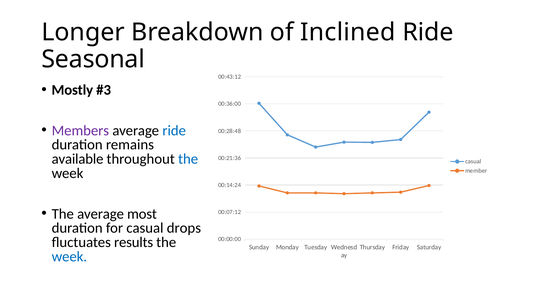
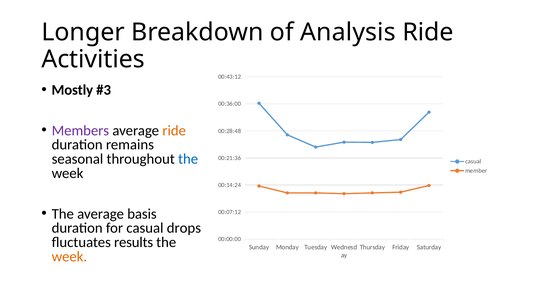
Inclined: Inclined -> Analysis (348, 32)
Seasonal: Seasonal -> Activities (93, 59)
ride colour: blue -> orange (174, 130)
available: available -> seasonal (77, 159)
most: most -> basis (142, 214)
week colour: blue -> orange (69, 257)
